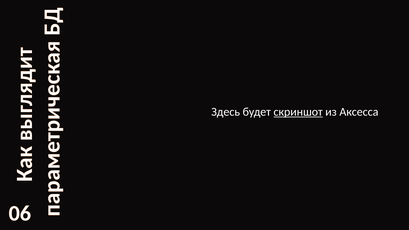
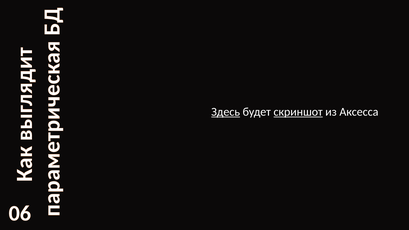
Здесь underline: none -> present (226, 112)
